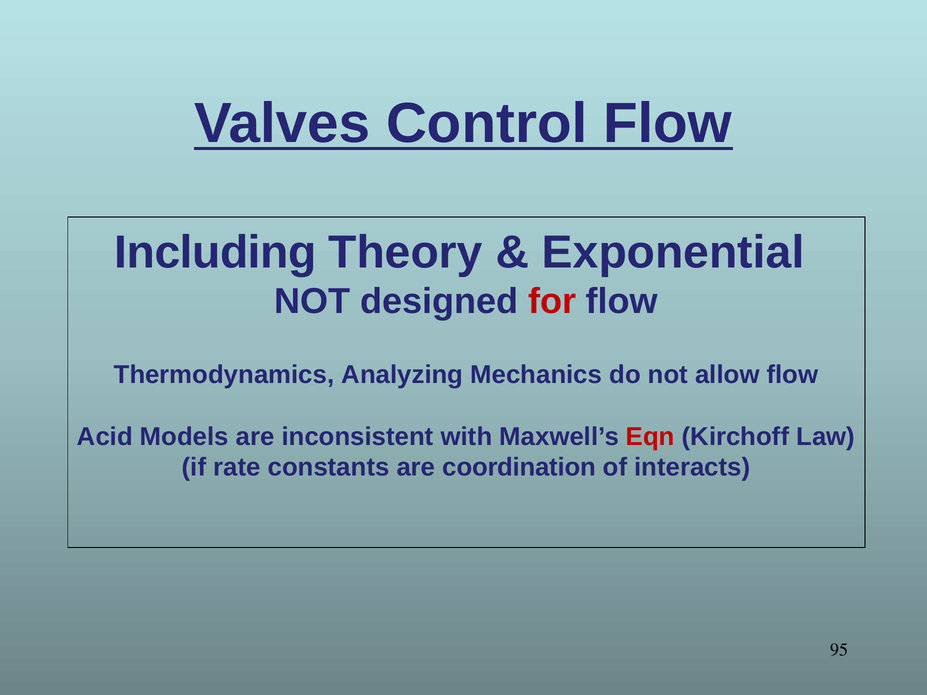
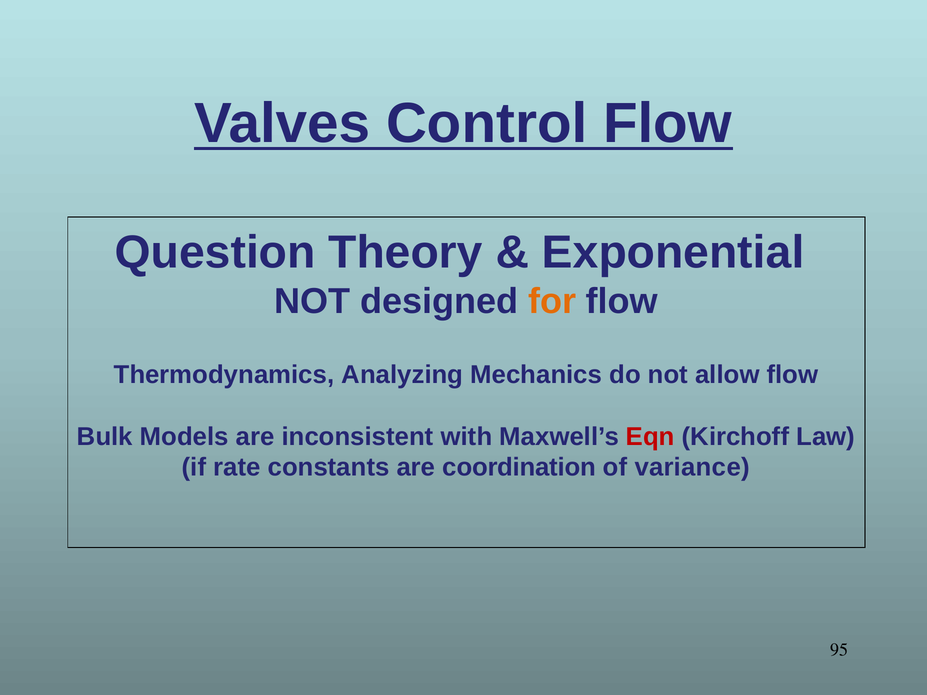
Including: Including -> Question (215, 253)
for colour: red -> orange (552, 301)
Acid: Acid -> Bulk (105, 437)
interacts: interacts -> variance (692, 468)
